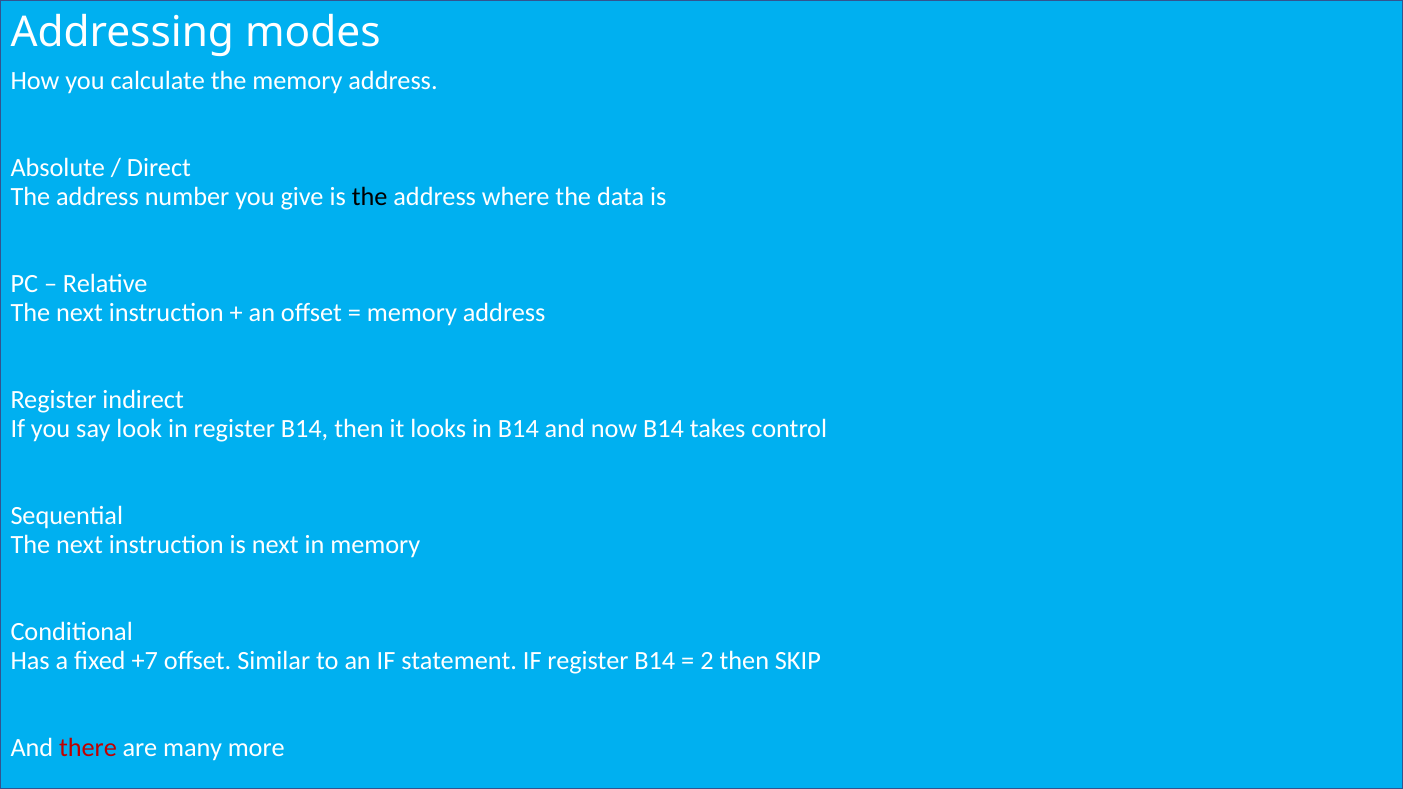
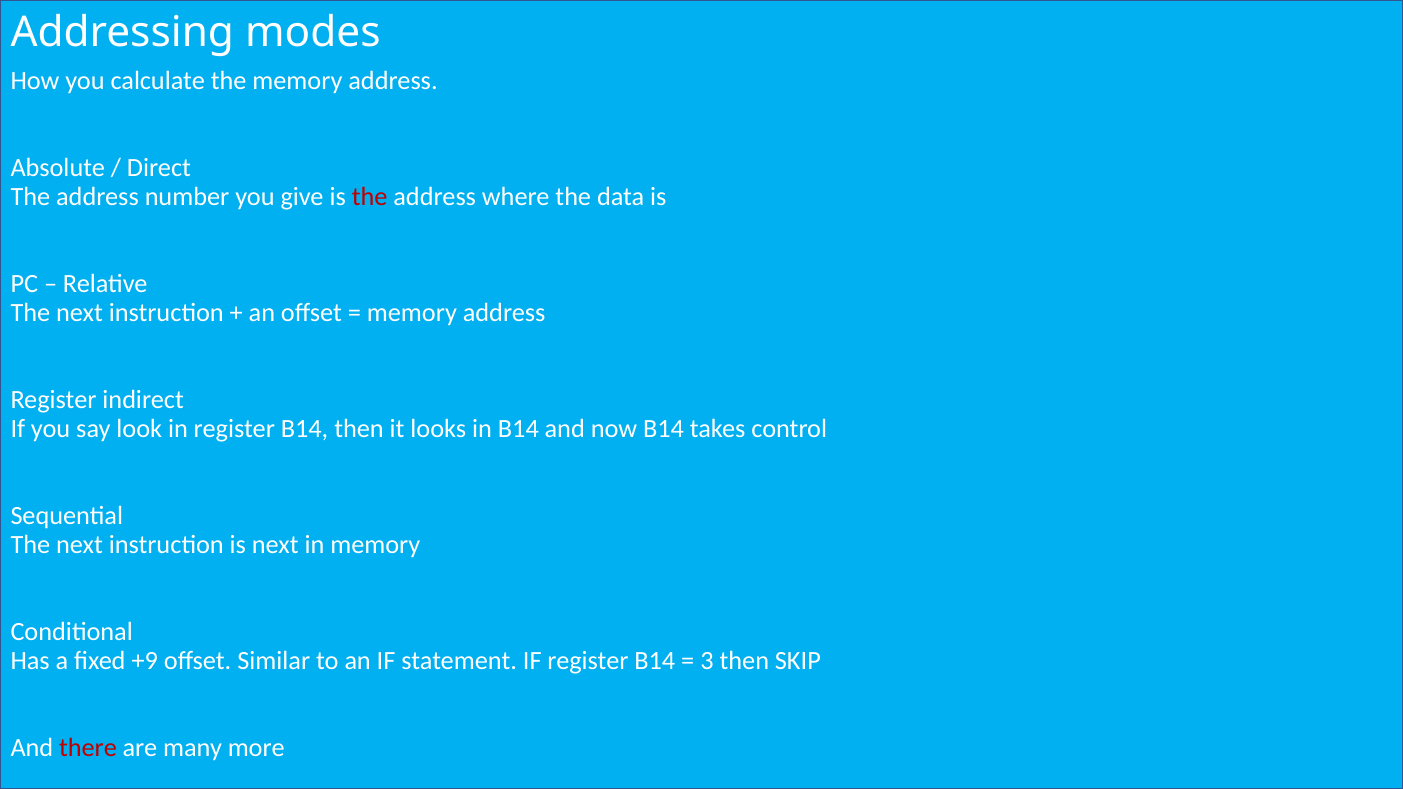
the colour: black -> red (370, 197)
+7: +7 -> +9 (145, 661)
2: 2 -> 3 (707, 661)
